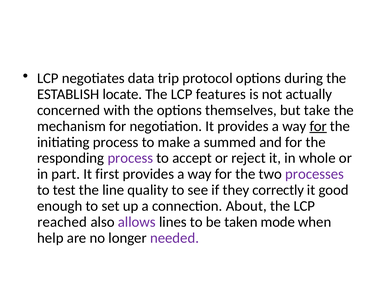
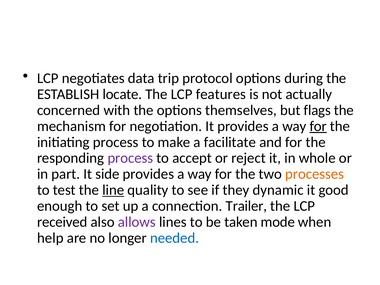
take: take -> flags (317, 110)
summed: summed -> facilitate (230, 142)
first: first -> side (107, 174)
processes colour: purple -> orange (315, 174)
line underline: none -> present (113, 190)
correctly: correctly -> dynamic (278, 190)
About: About -> Trailer (246, 206)
reached: reached -> received (62, 222)
needed colour: purple -> blue (175, 238)
